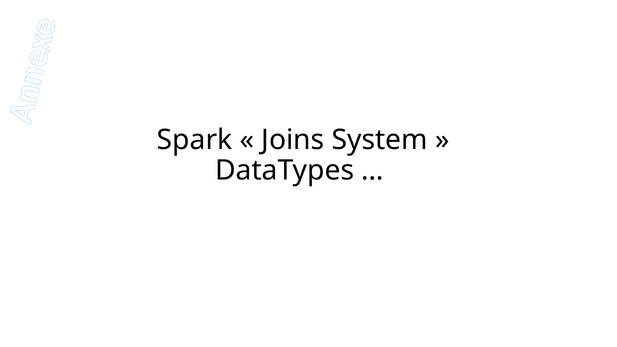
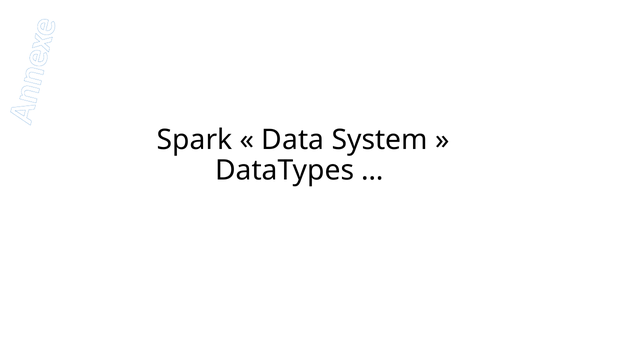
Joins: Joins -> Data (293, 140)
